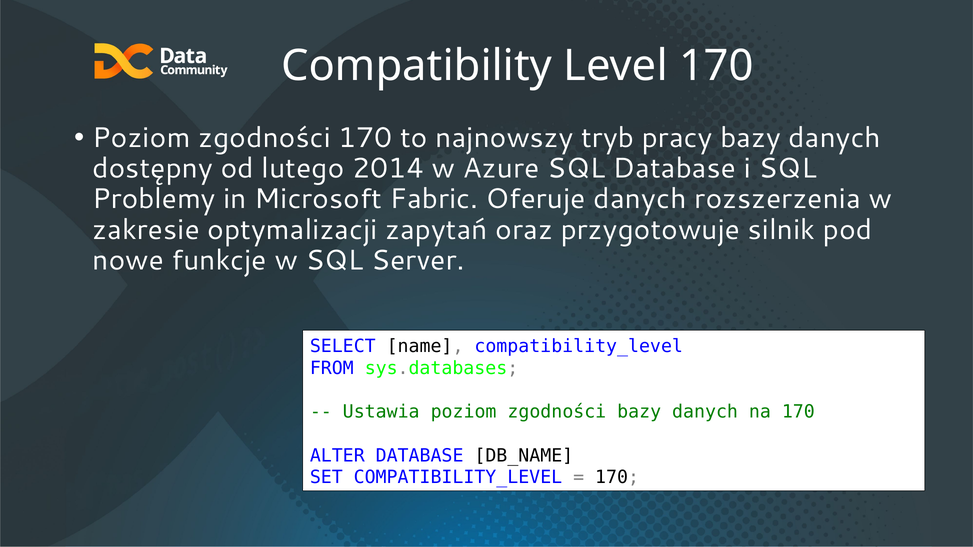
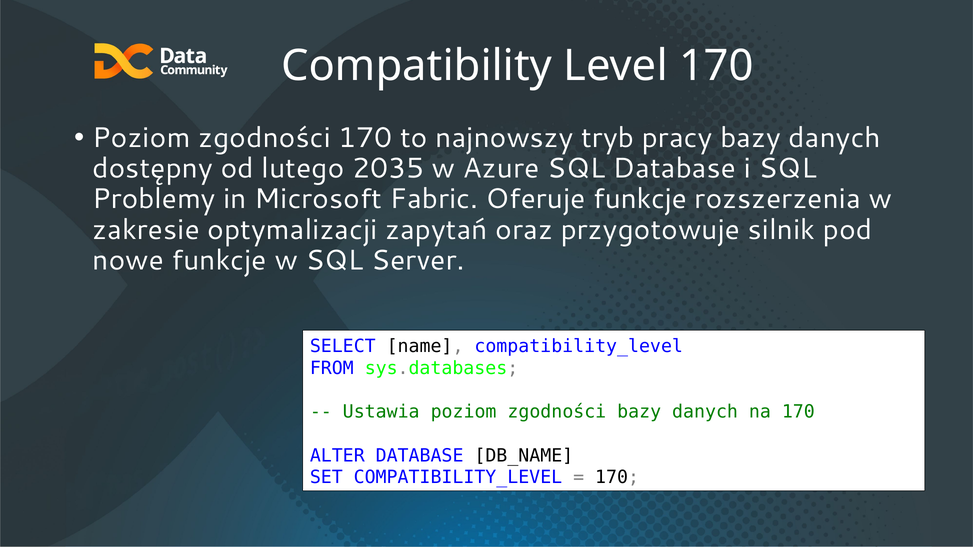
2014: 2014 -> 2035 (388, 169)
Oferuje danych: danych -> funkcje (640, 199)
